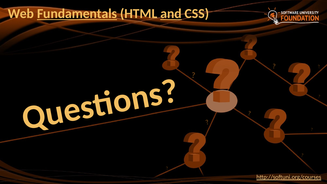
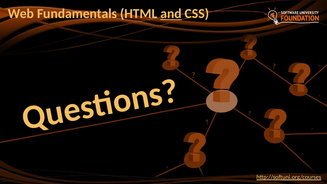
Fundamentals underline: present -> none (77, 14)
